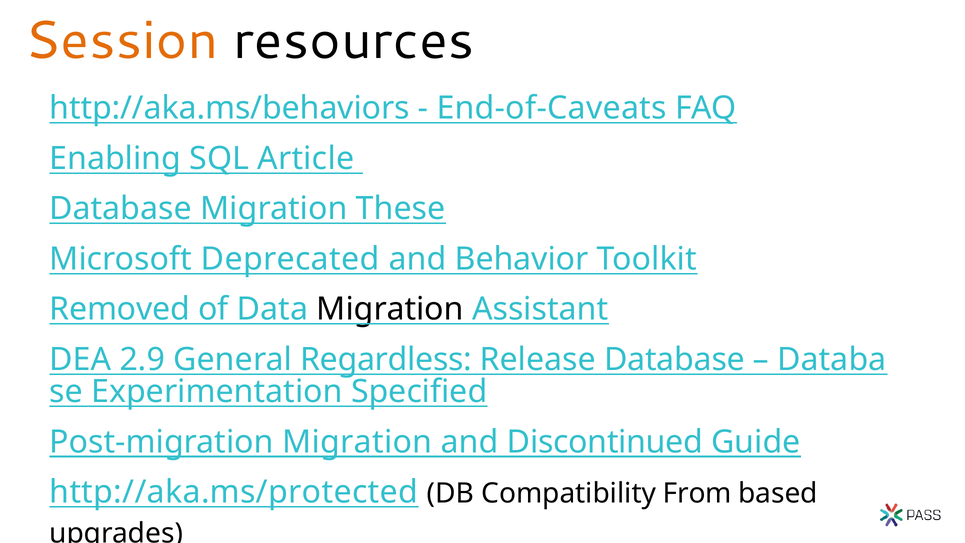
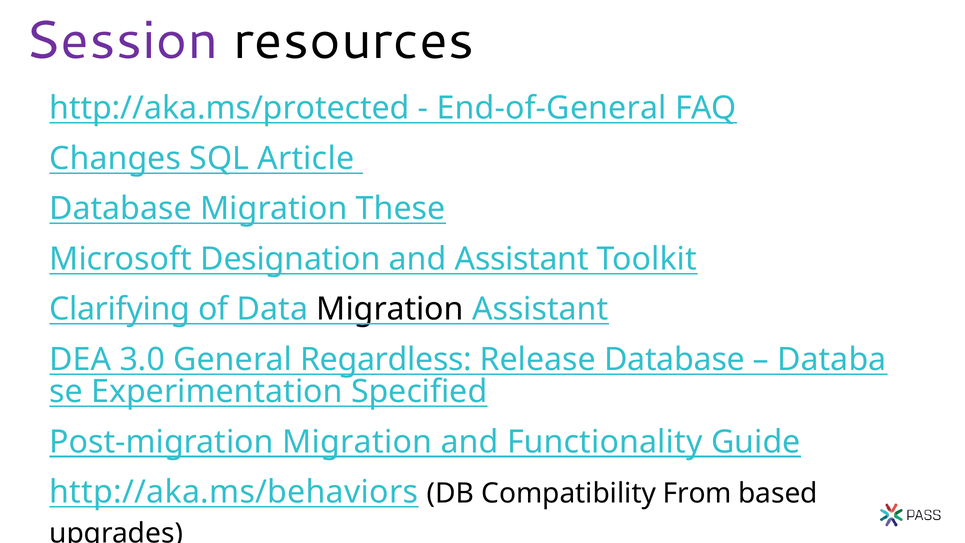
Session colour: orange -> purple (122, 40)
http://aka.ms/behaviors: http://aka.ms/behaviors -> http://aka.ms/protected (229, 108)
End-of-Caveats: End-of-Caveats -> End-of-General (552, 108)
Enabling: Enabling -> Changes (115, 158)
Deprecated: Deprecated -> Designation (290, 259)
and Behavior: Behavior -> Assistant (522, 259)
Removed: Removed -> Clarifying (120, 309)
2.9: 2.9 -> 3.0 (142, 359)
Discontinued: Discontinued -> Functionality (605, 442)
http://aka.ms/protected: http://aka.ms/protected -> http://aka.ms/behaviors (234, 492)
